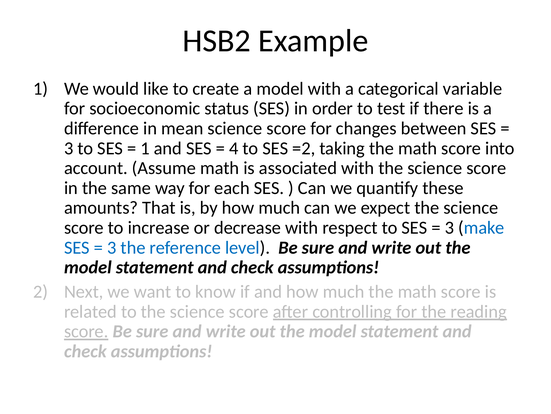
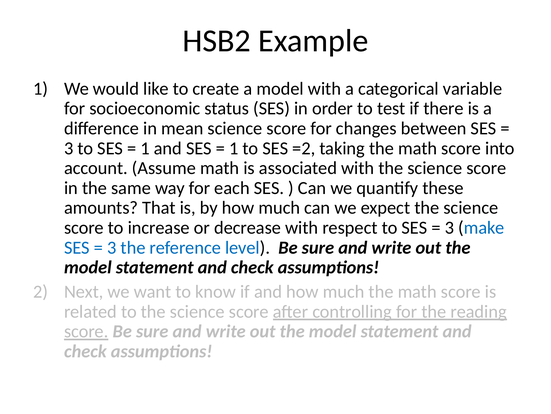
4: 4 -> 1 (234, 148)
